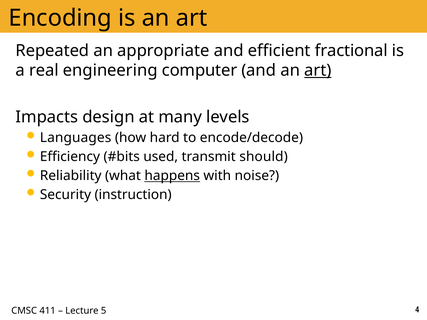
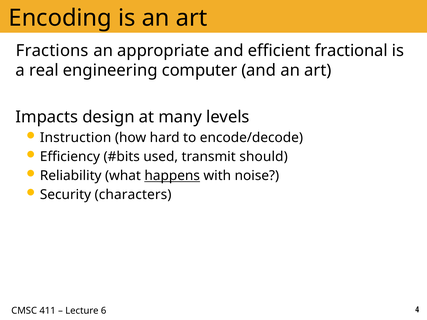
Repeated: Repeated -> Fractions (52, 51)
art underline: present -> none (318, 71)
Languages: Languages -> Instruction (76, 138)
instruction: instruction -> characters (133, 195)
5: 5 -> 6 (104, 311)
